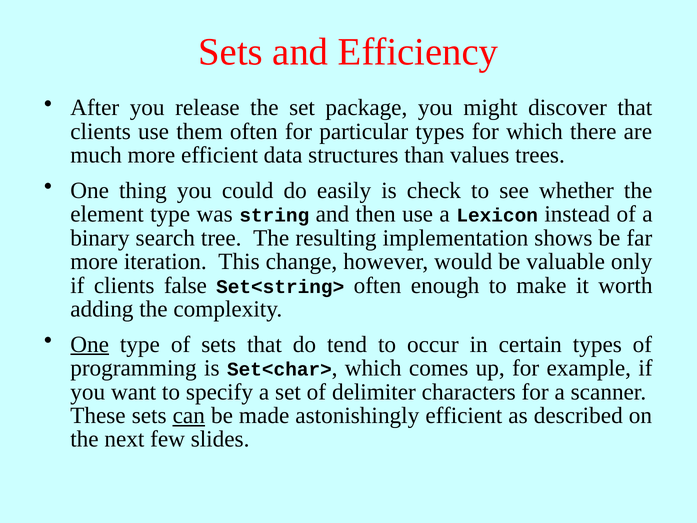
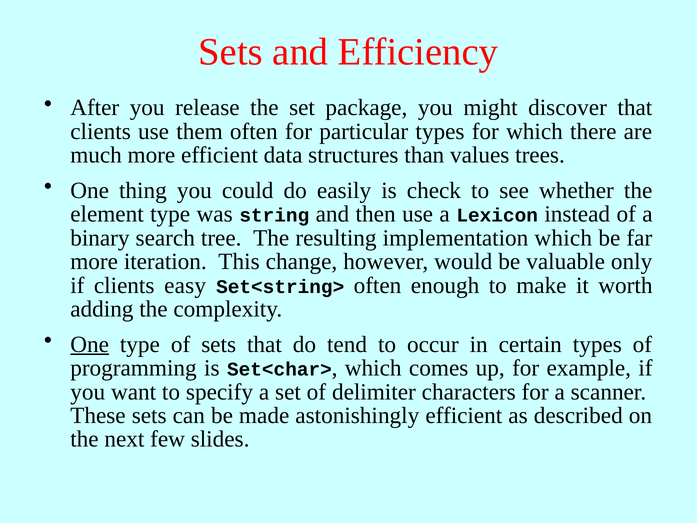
implementation shows: shows -> which (563, 238)
false: false -> easy (185, 285)
can underline: present -> none (189, 415)
